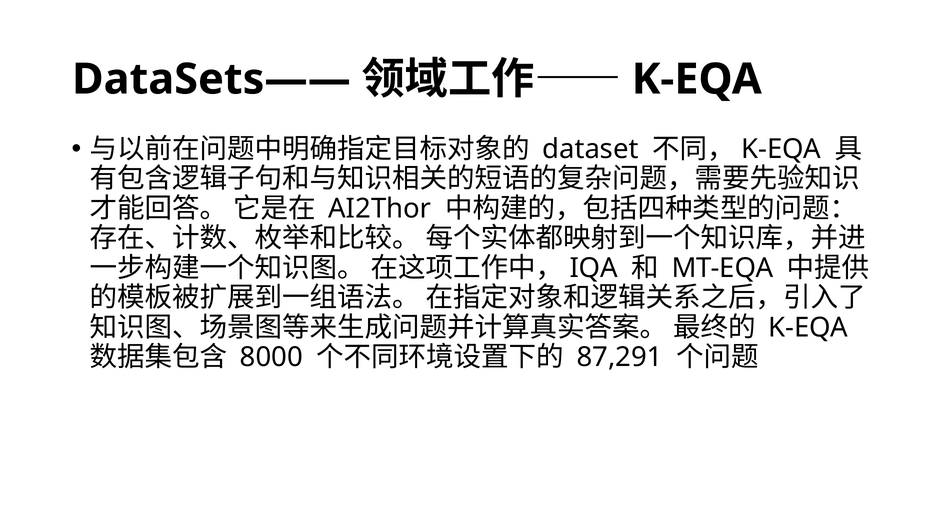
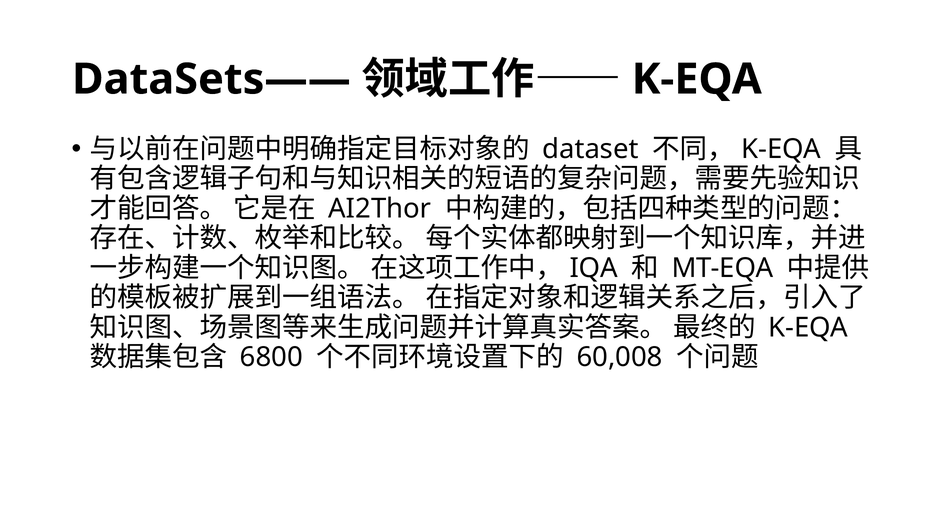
8000: 8000 -> 6800 (271, 357)
87,291: 87,291 -> 60,008 (620, 357)
